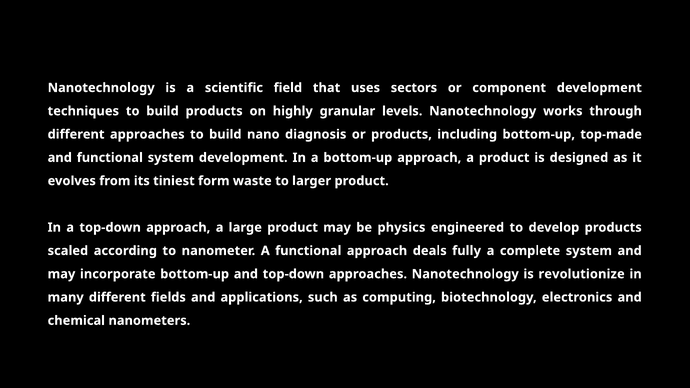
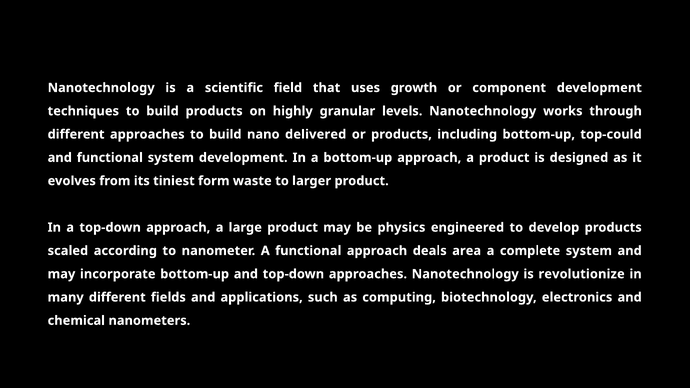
sectors: sectors -> growth (414, 88)
diagnosis: diagnosis -> delivered (316, 134)
top-made: top-made -> top-could (611, 134)
fully: fully -> area (467, 251)
